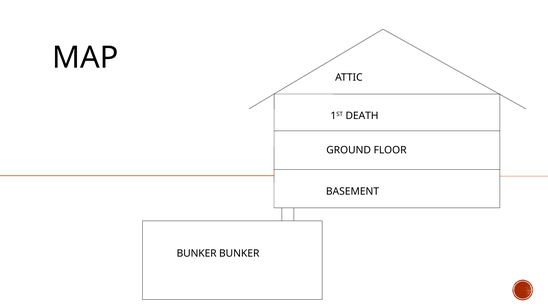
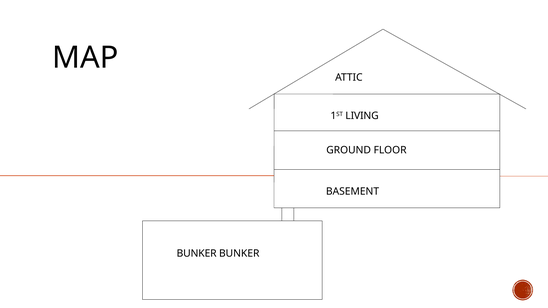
DEATH: DEATH -> LIVING (362, 116)
